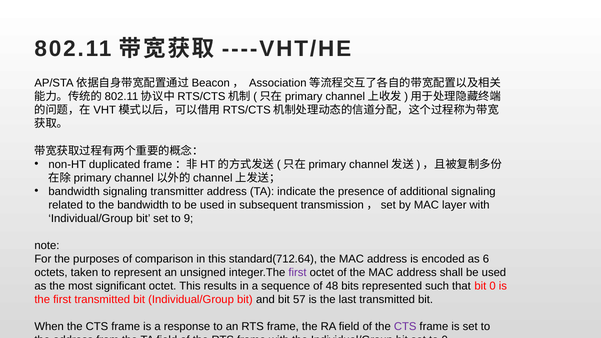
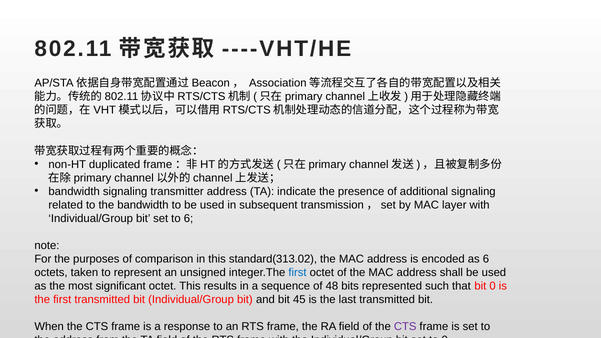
to 9: 9 -> 6 (188, 218)
standard(712.64: standard(712.64 -> standard(313.02 (273, 259)
first colour: purple -> blue (297, 273)
57: 57 -> 45 (299, 300)
